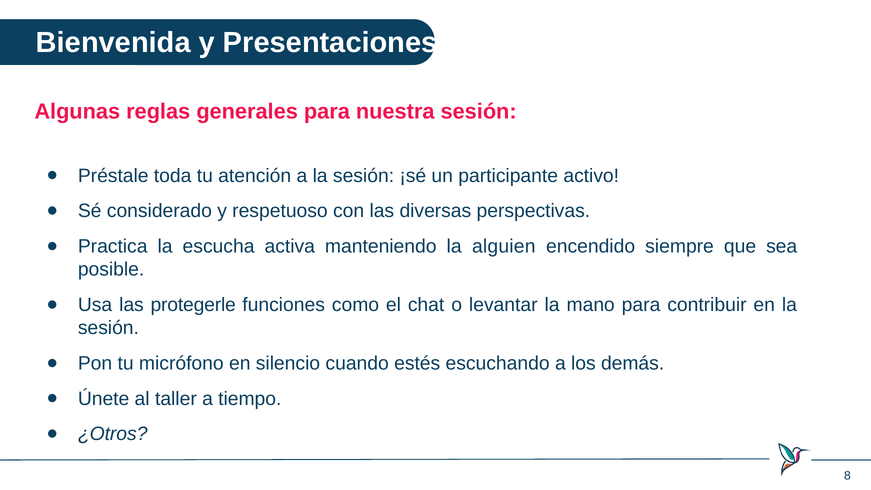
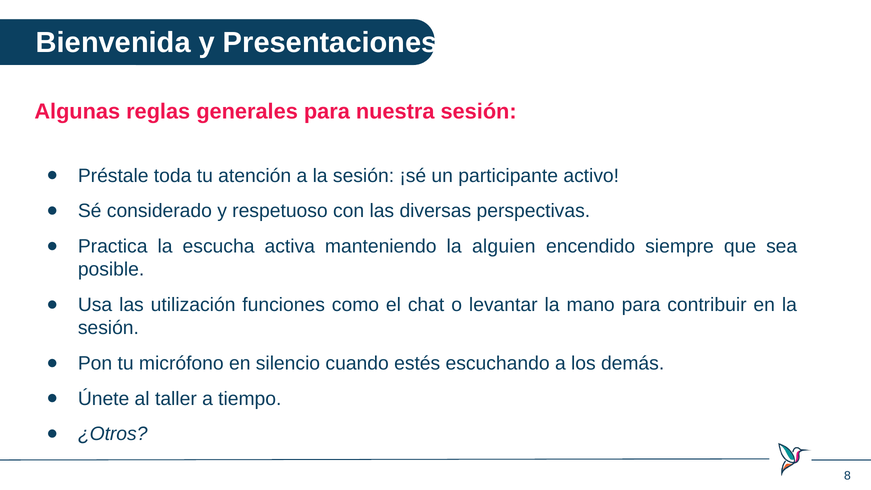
protegerle: protegerle -> utilización (193, 305)
